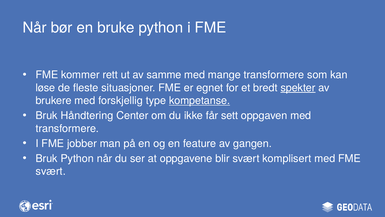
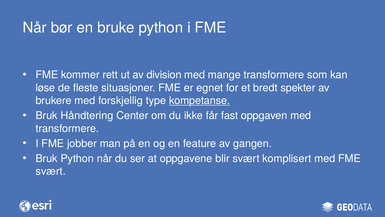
samme: samme -> division (164, 75)
spekter underline: present -> none (298, 88)
sett: sett -> fast (230, 115)
